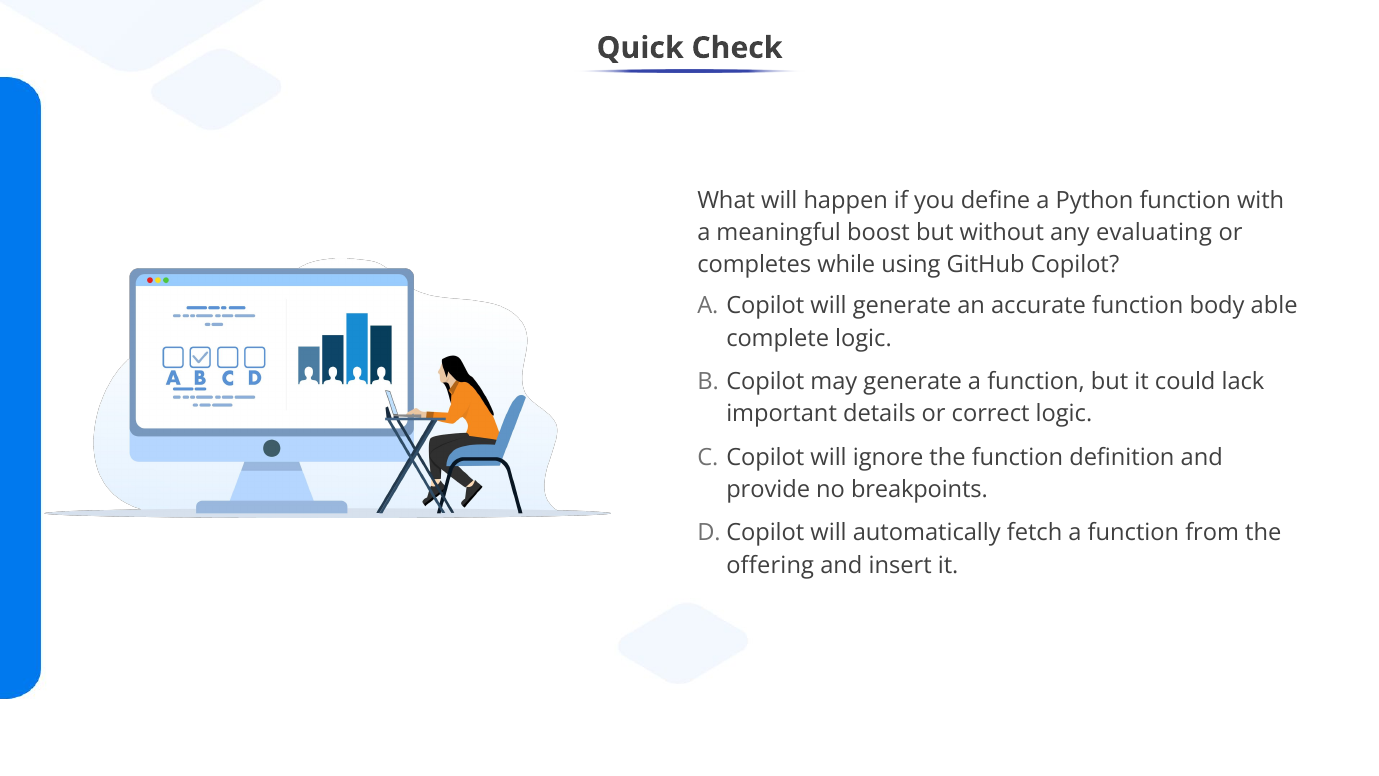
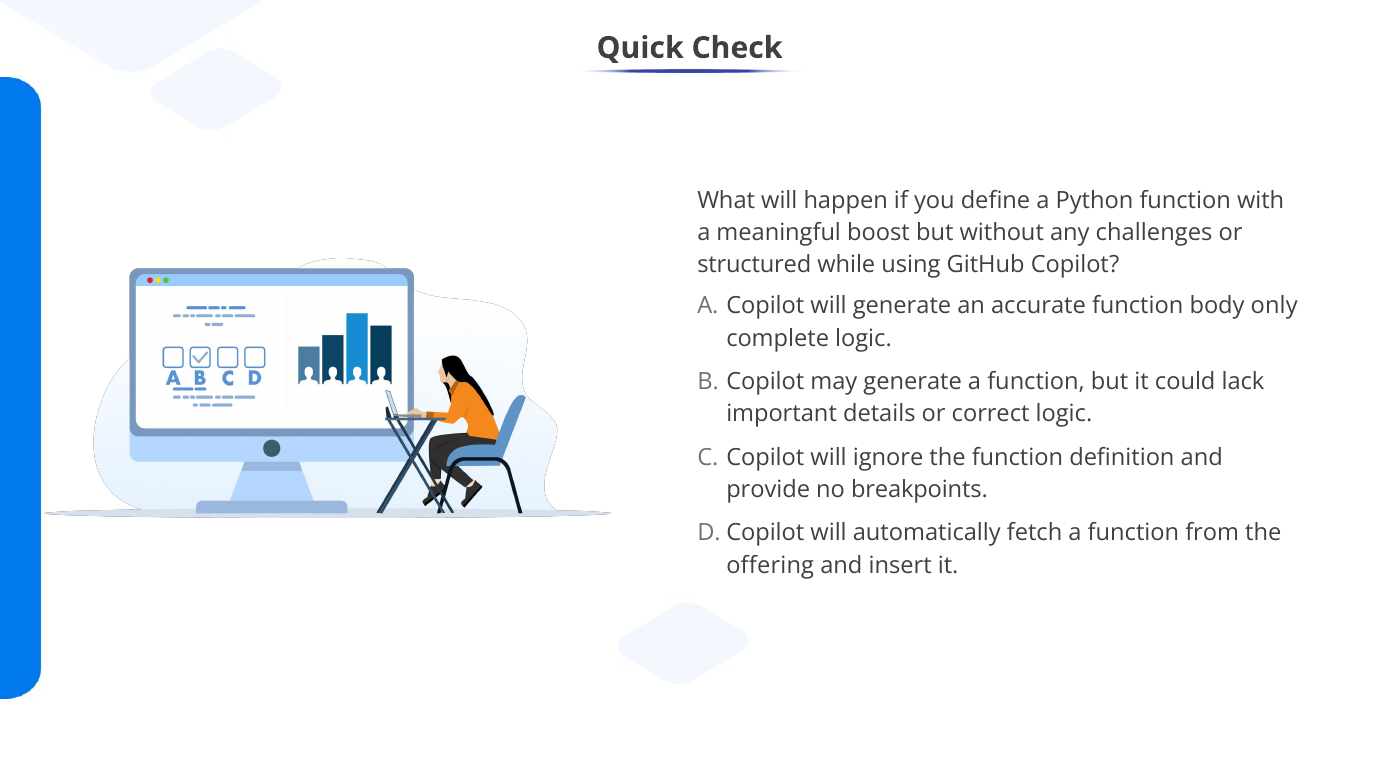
evaluating: evaluating -> challenges (1154, 233)
completes: completes -> structured (754, 265)
able: able -> only (1274, 306)
